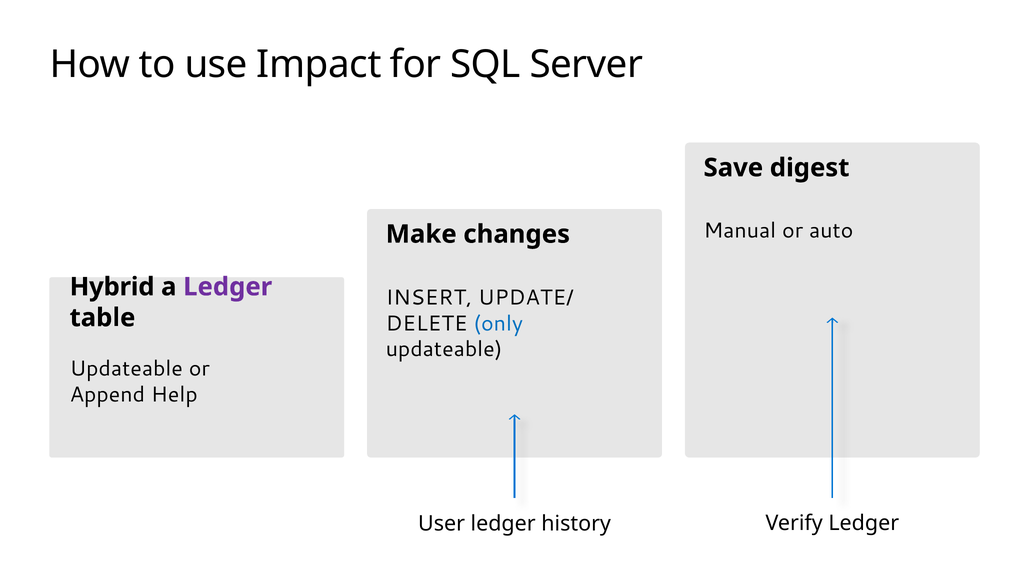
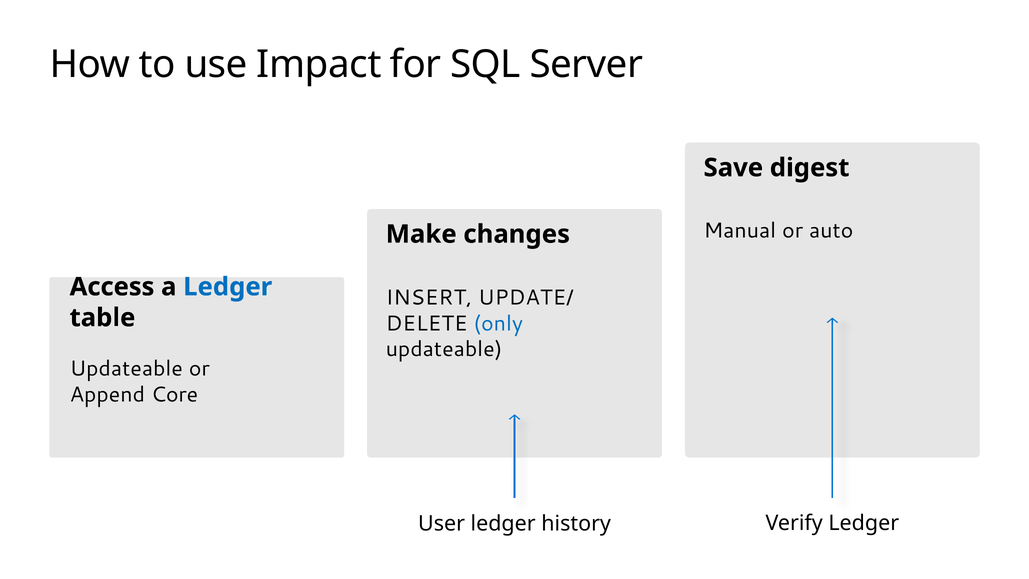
Hybrid: Hybrid -> Access (112, 287)
Ledger colour: purple -> blue (228, 287)
Help: Help -> Core (175, 394)
